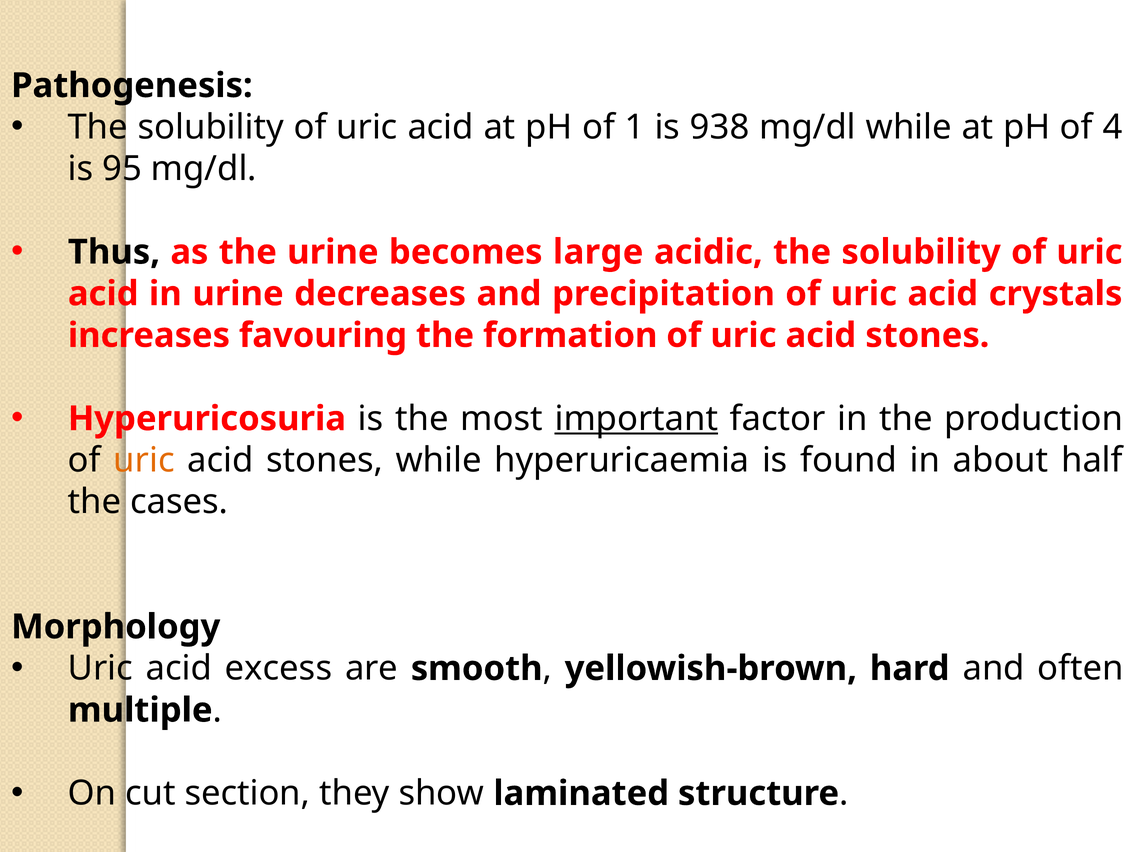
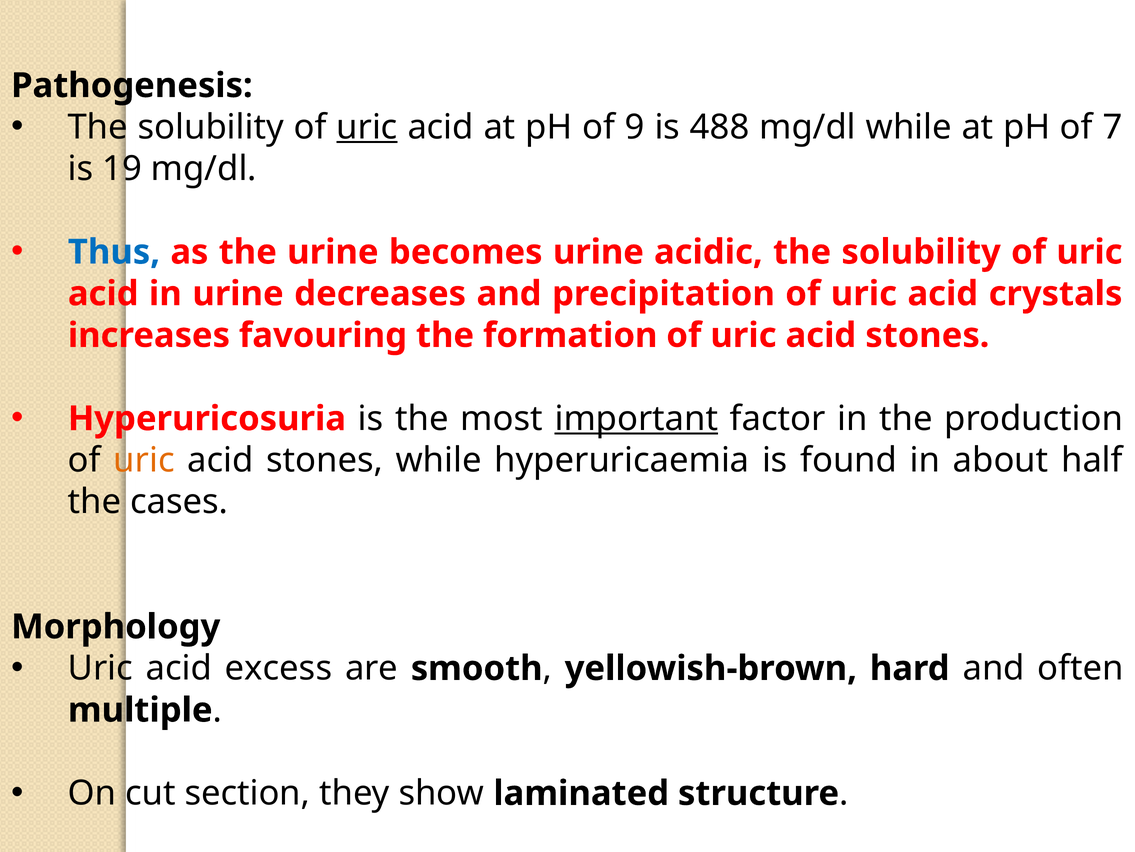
uric underline: none -> present (367, 127)
1: 1 -> 9 (635, 127)
938: 938 -> 488 (720, 127)
4: 4 -> 7 (1113, 127)
95: 95 -> 19 (122, 169)
Thus colour: black -> blue (114, 252)
becomes large: large -> urine (598, 252)
